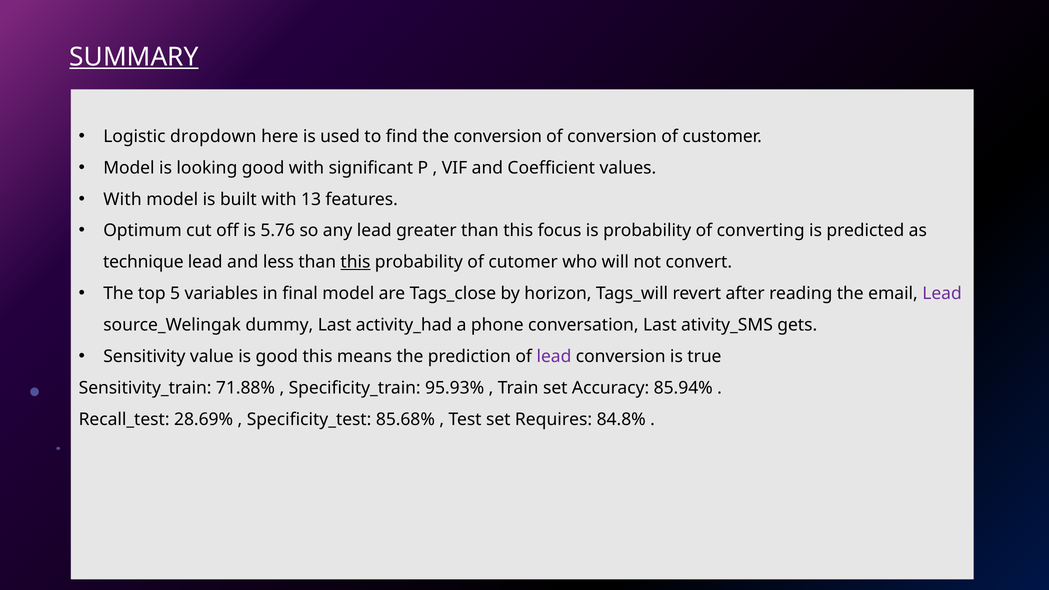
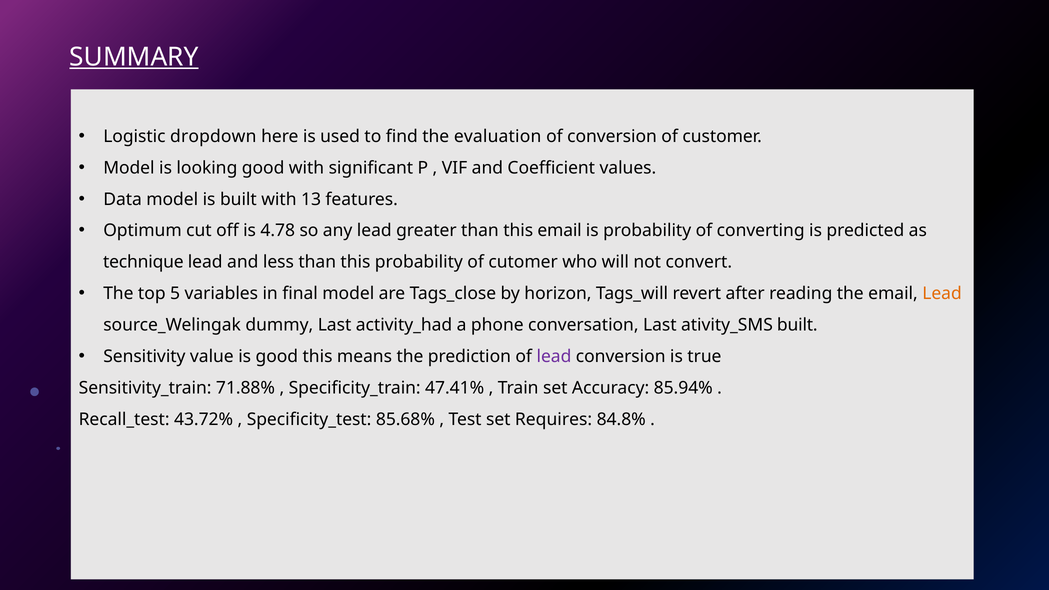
the conversion: conversion -> evaluation (498, 136)
With: With -> Data (123, 199)
5.76: 5.76 -> 4.78 (278, 231)
this focus: focus -> email (560, 231)
this underline: present -> none (355, 262)
Lead colour: purple -> orange (942, 294)
ativity_SMS gets: gets -> built (797, 325)
95.93%: 95.93% -> 47.41% (455, 388)
28.69%: 28.69% -> 43.72% (204, 419)
